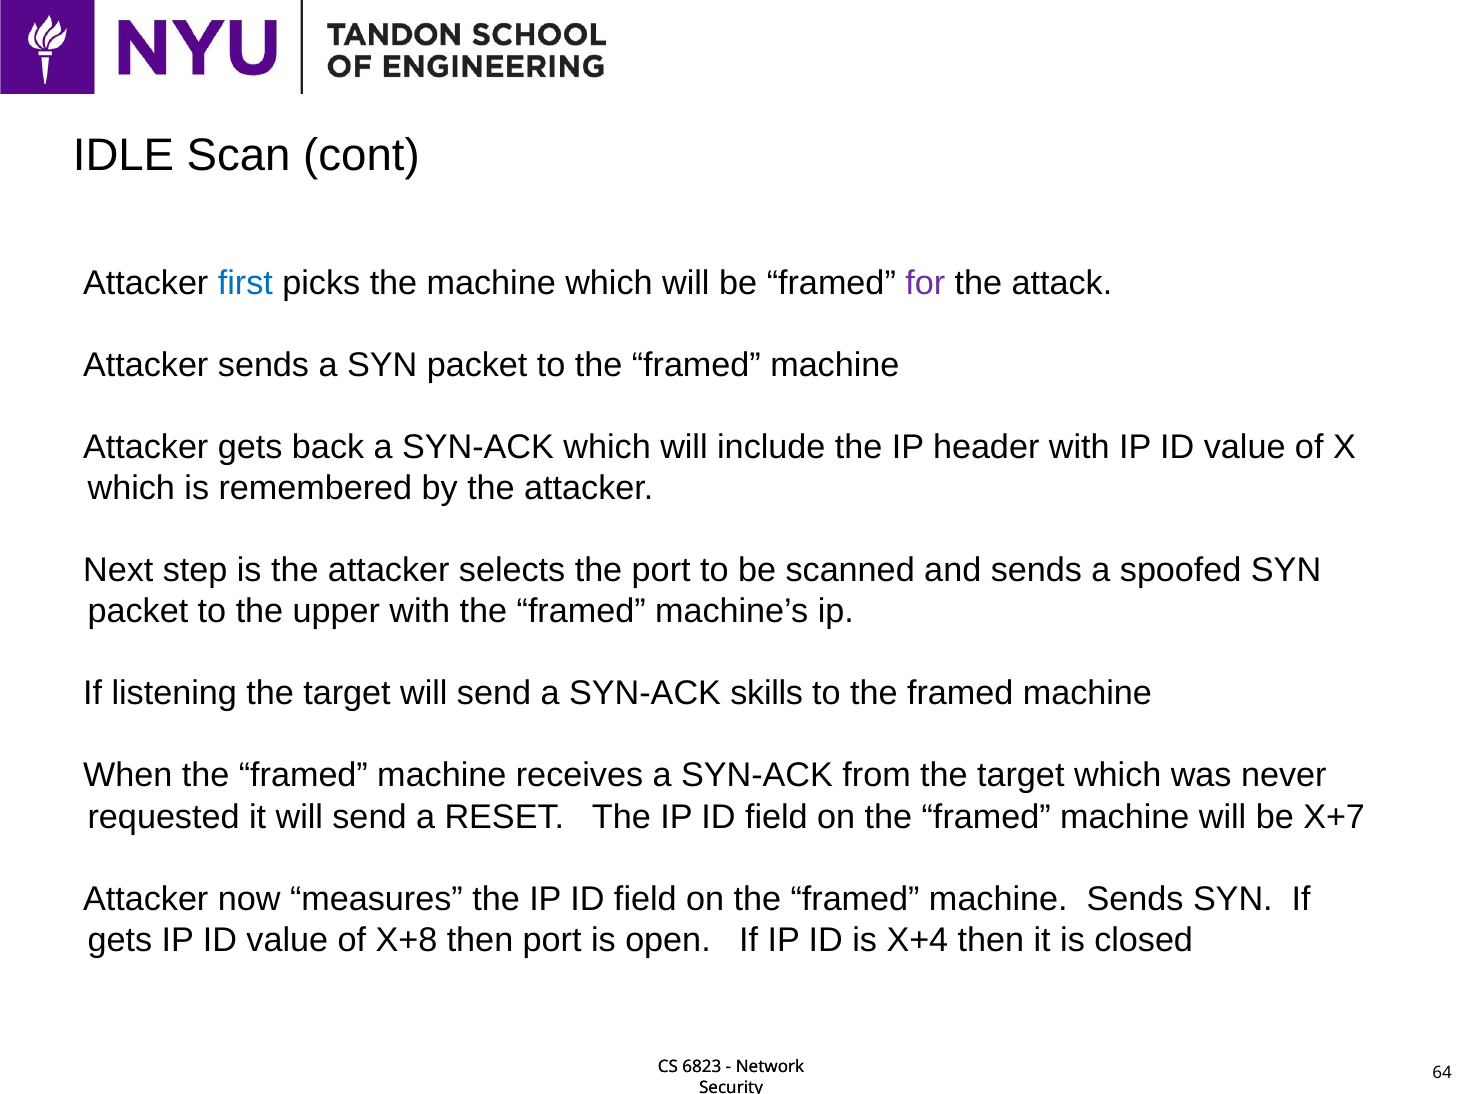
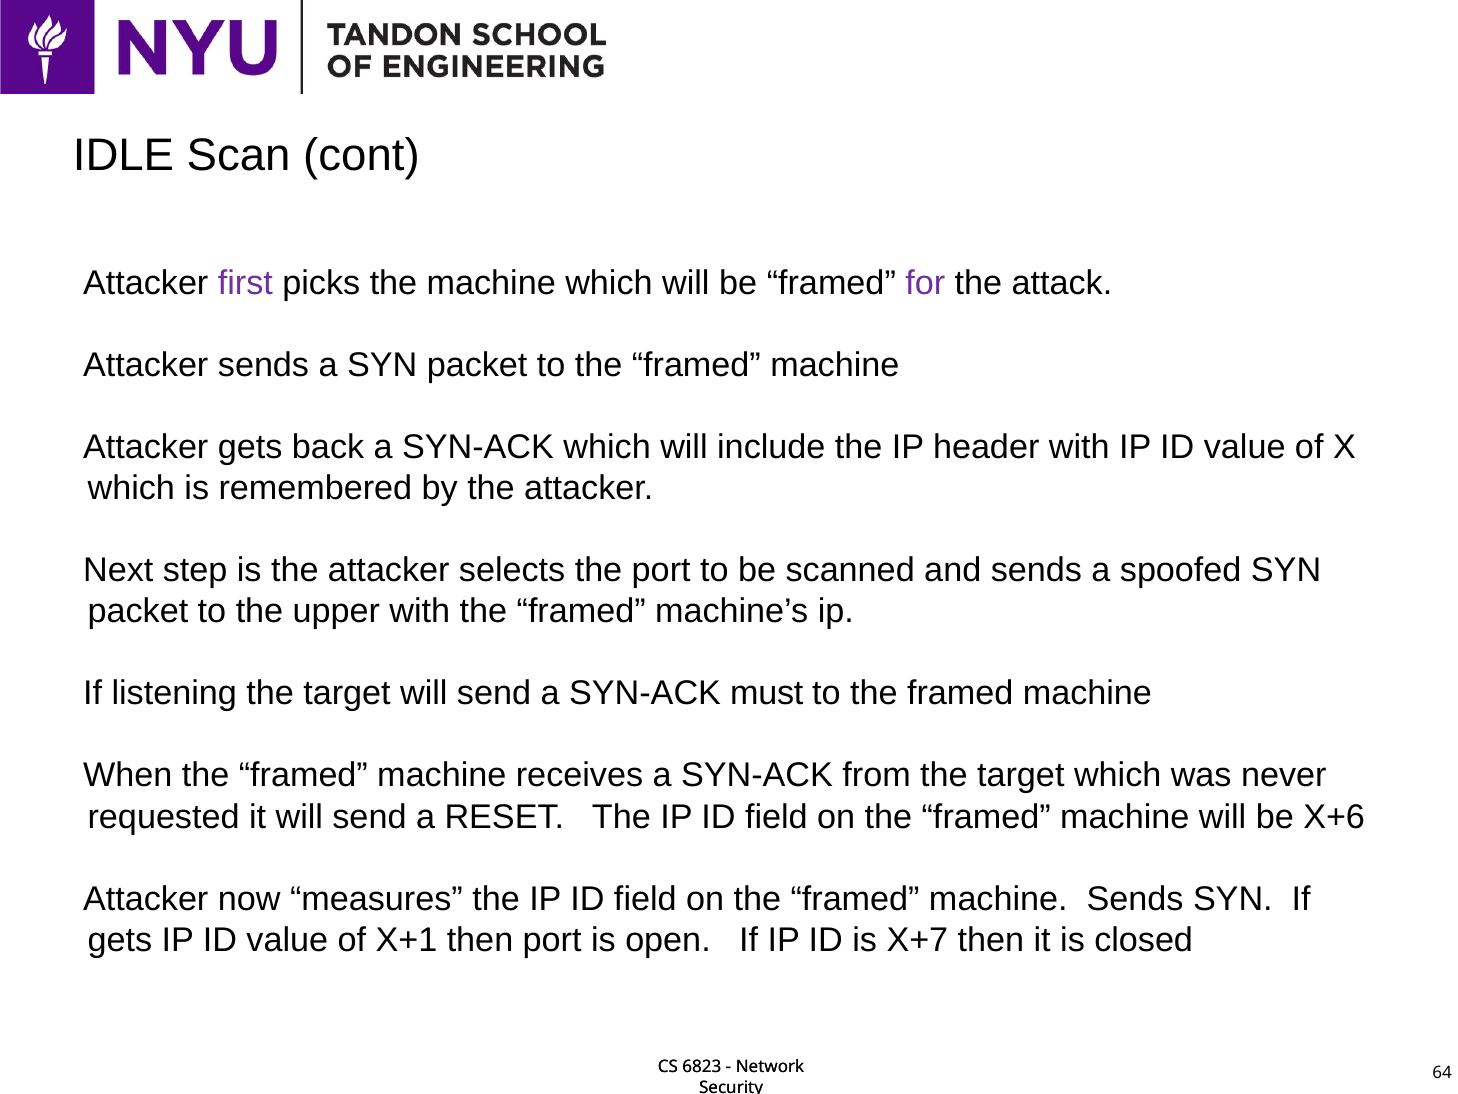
first colour: blue -> purple (245, 283)
skills: skills -> must (767, 693)
X+7: X+7 -> X+6 (1334, 816)
X+8: X+8 -> X+1 (406, 939)
X+4: X+4 -> X+7 (917, 939)
